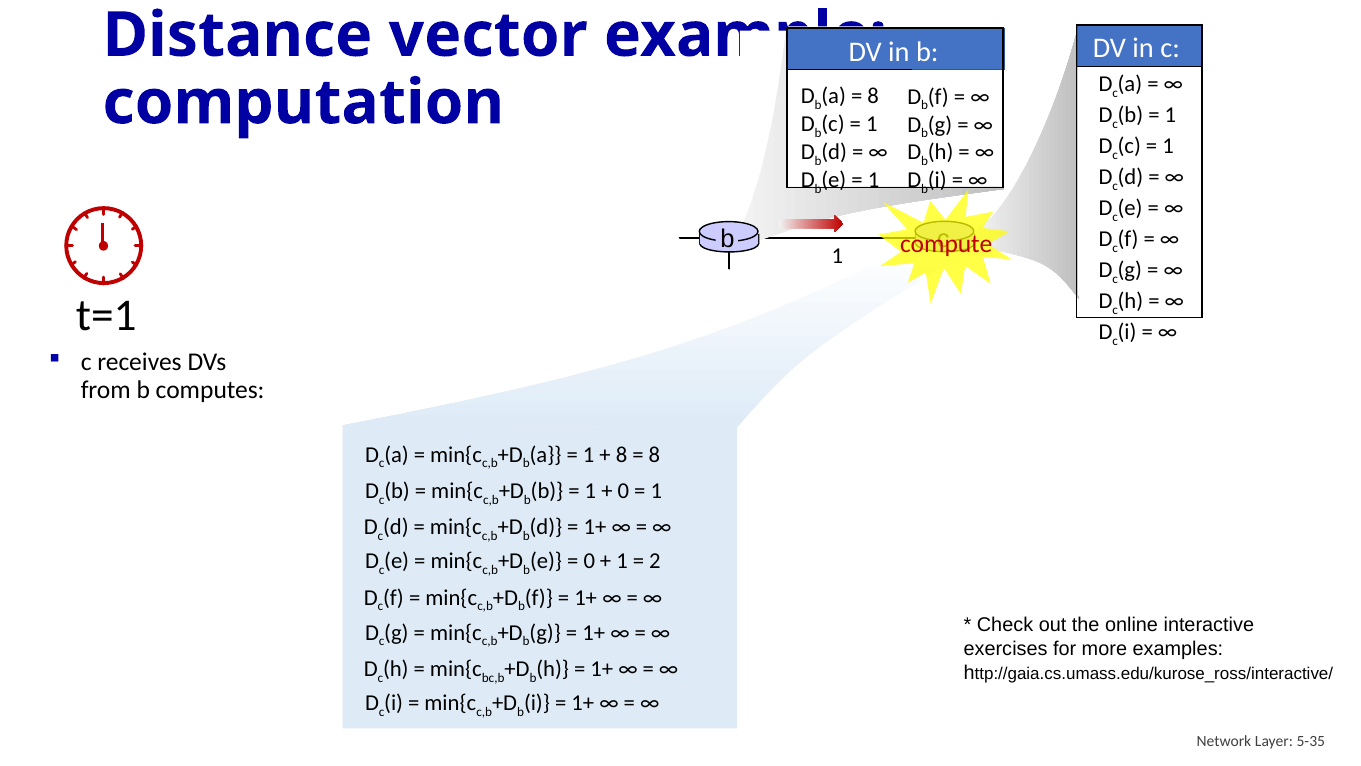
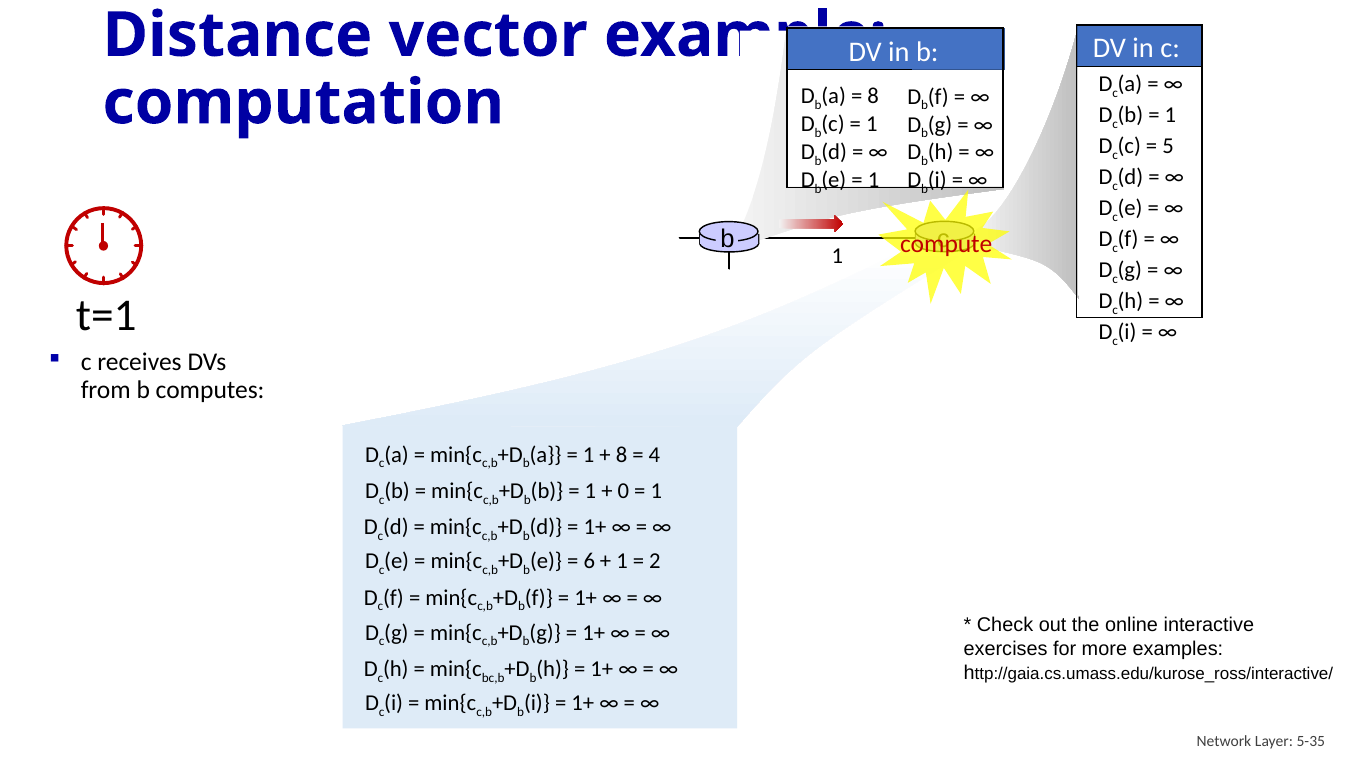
1: 1 -> 5 (1168, 146)
8: 8 -> 4 (654, 454)
0: 0 -> 6 (589, 561)
